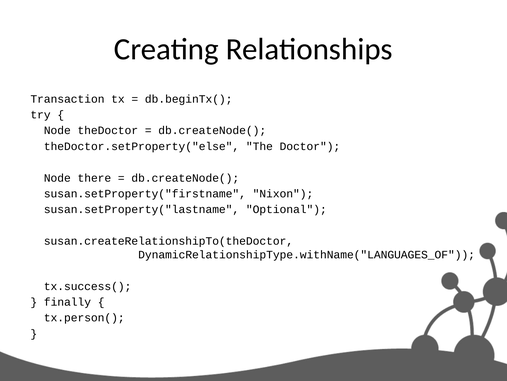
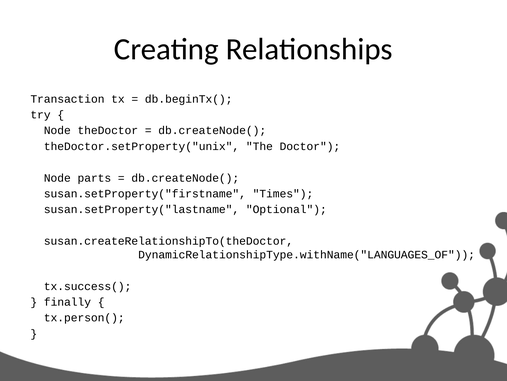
theDoctor.setProperty("else: theDoctor.setProperty("else -> theDoctor.setProperty("unix (142, 146)
there: there -> parts (94, 178)
Nixon: Nixon -> Times (283, 193)
